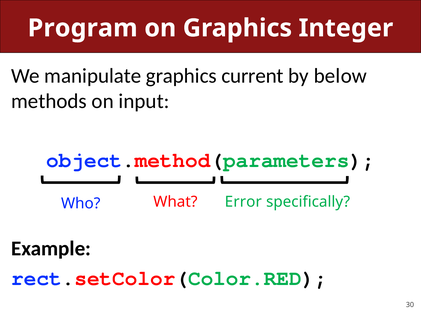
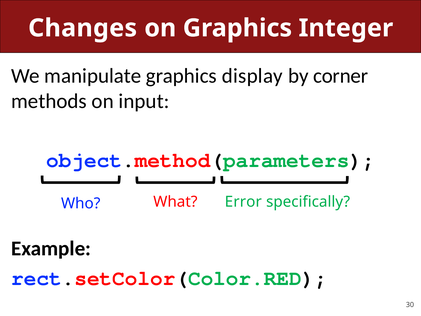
Program: Program -> Changes (83, 28)
current: current -> display (252, 76)
below: below -> corner (341, 76)
